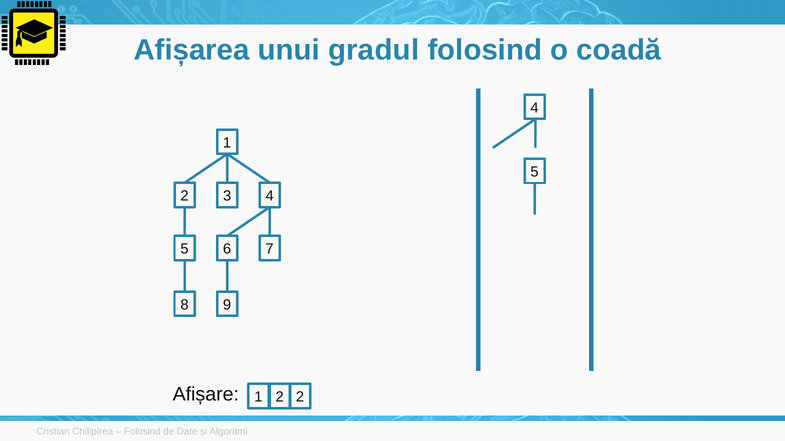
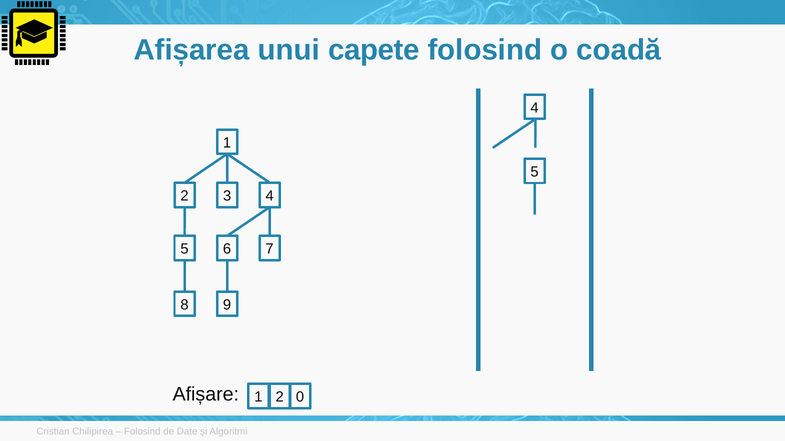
gradul: gradul -> capete (374, 50)
2 2: 2 -> 0 (300, 397)
